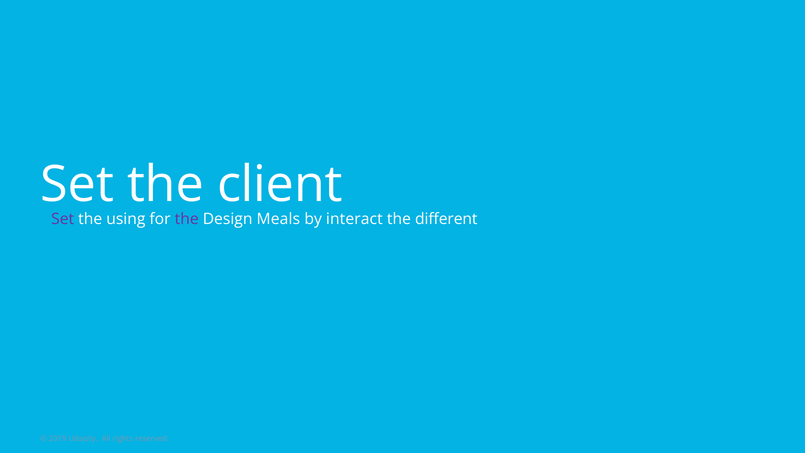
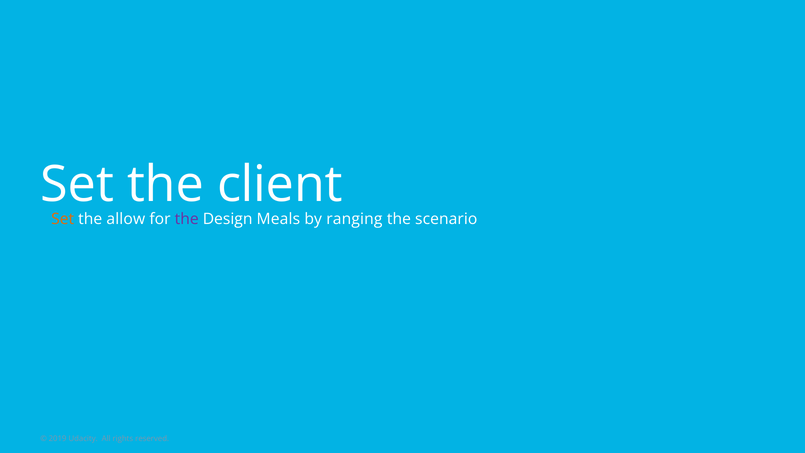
Set colour: purple -> orange (63, 219)
using: using -> allow (126, 219)
interact: interact -> ranging (354, 219)
different: different -> scenario (446, 219)
